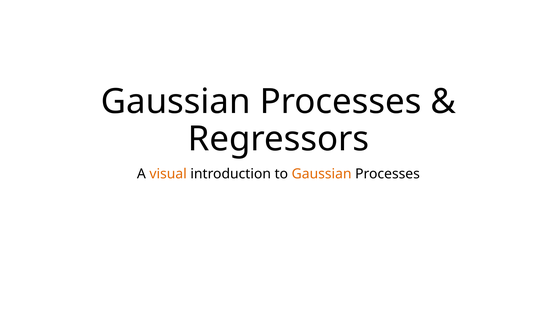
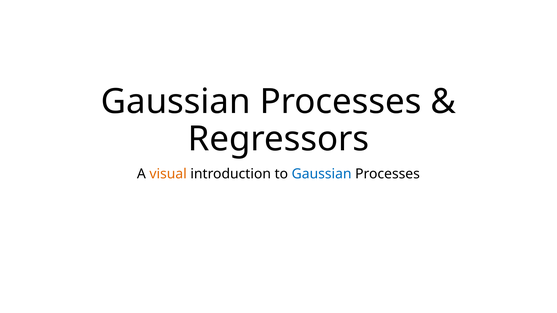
Gaussian colour: orange -> blue (322, 174)
